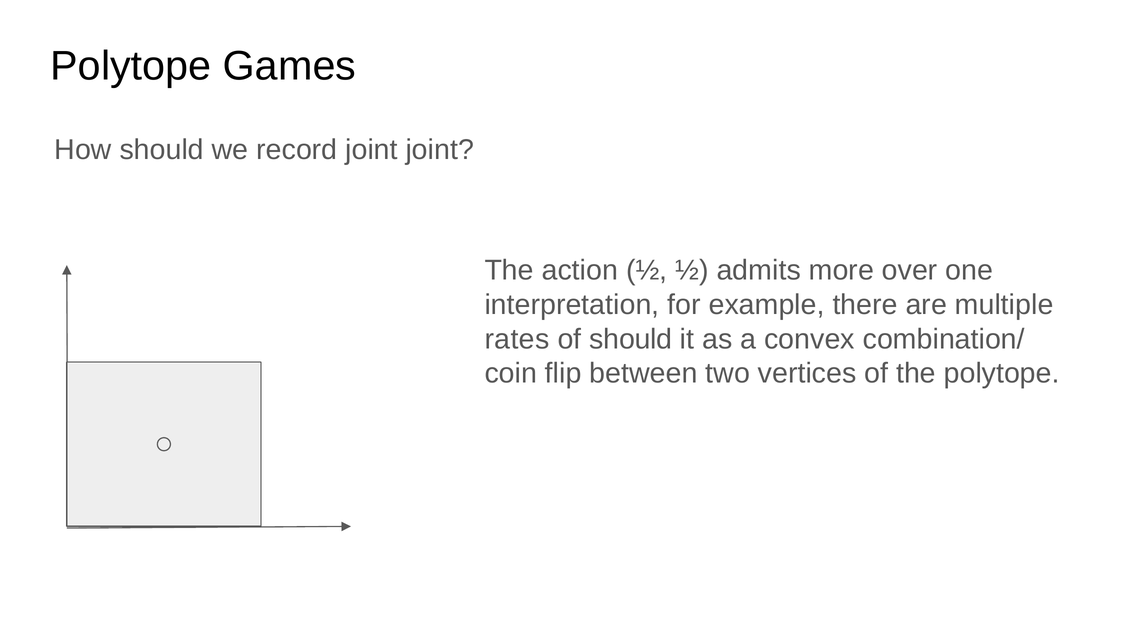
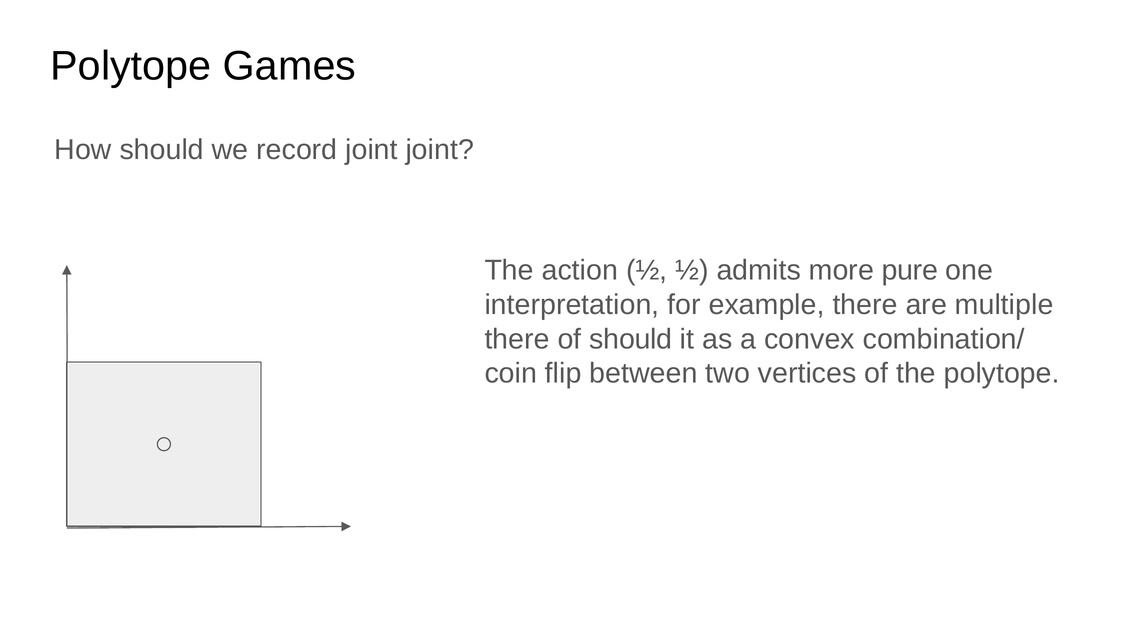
over: over -> pure (910, 270)
rates: rates -> there (517, 339)
